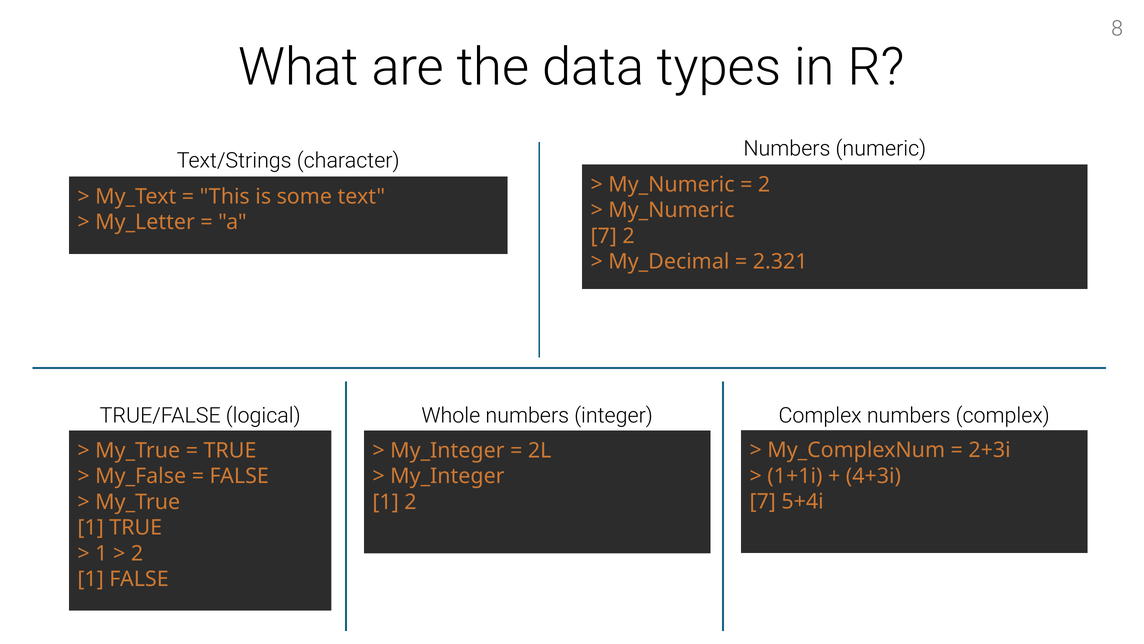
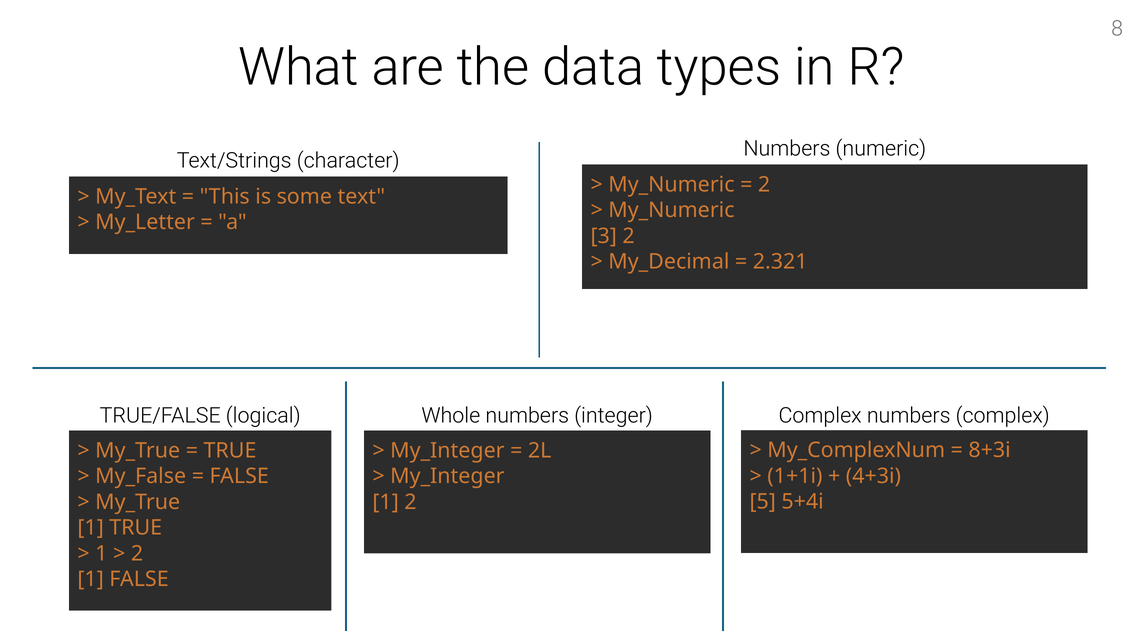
7: 7 -> 3 (604, 236)
2+3i: 2+3i -> 8+3i (990, 450)
7: 7 -> 5 (763, 501)
